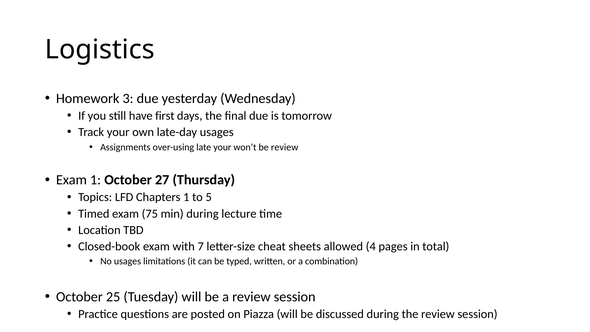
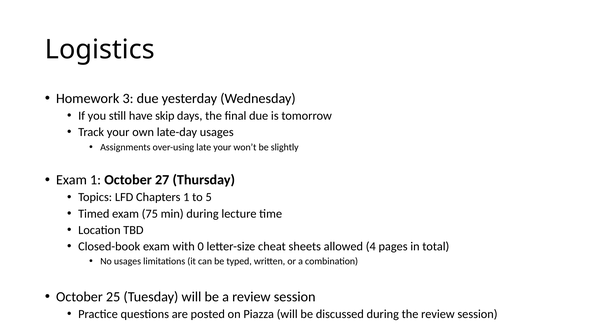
first: first -> skip (165, 116)
be review: review -> slightly (285, 147)
7: 7 -> 0 (201, 246)
